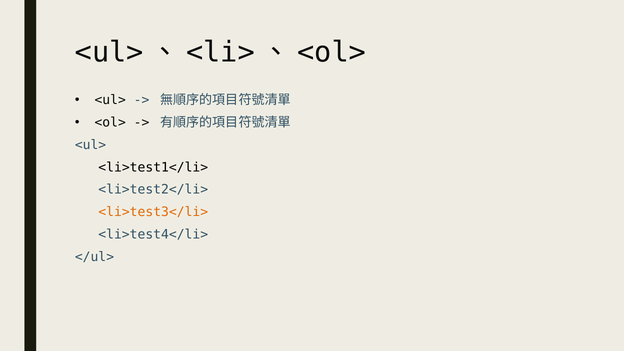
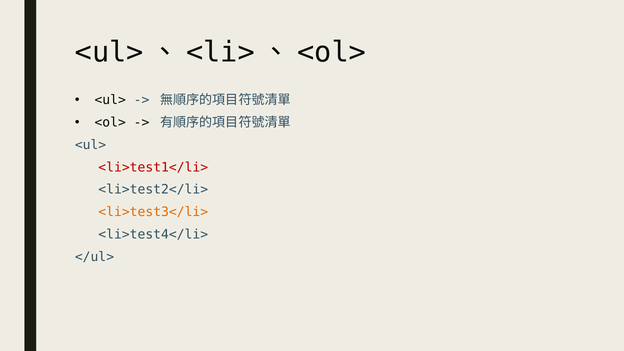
<li>test1</li> colour: black -> red (153, 167)
